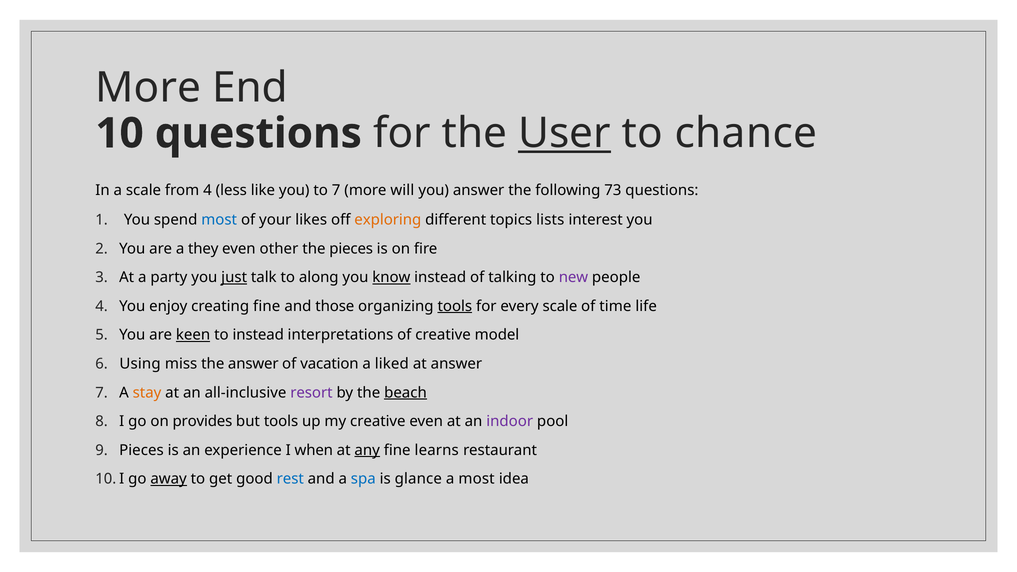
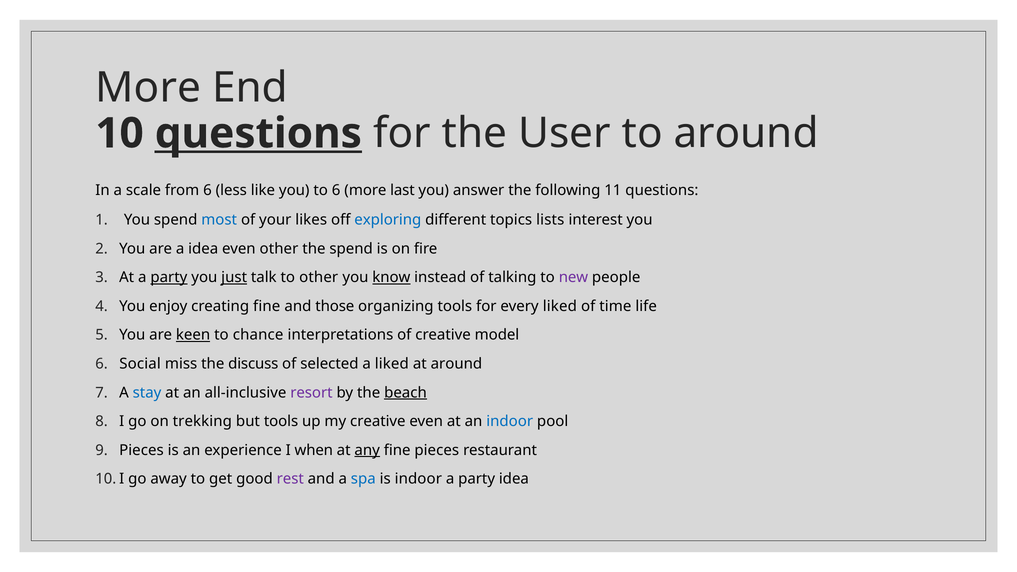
questions underline: none -> present (258, 133)
User underline: present -> none (565, 133)
to chance: chance -> around (746, 133)
from 4: 4 -> 6 (207, 190)
to 7: 7 -> 6 (336, 190)
will: will -> last (402, 190)
73: 73 -> 11 (613, 190)
exploring colour: orange -> blue (388, 220)
a they: they -> idea (203, 249)
the pieces: pieces -> spend (351, 249)
party underline: none -> present (169, 277)
to along: along -> other (319, 277)
tools underline: present -> none (455, 306)
every scale: scale -> liked (560, 306)
to instead: instead -> chance (258, 335)
Using: Using -> Social (140, 364)
the answer: answer -> discuss (253, 364)
vacation: vacation -> selected (329, 364)
at answer: answer -> around (456, 364)
stay colour: orange -> blue (147, 393)
provides: provides -> trekking (202, 421)
indoor colour: purple -> blue (510, 421)
fine learns: learns -> pieces (437, 450)
away underline: present -> none (169, 479)
rest colour: blue -> purple (290, 479)
is glance: glance -> indoor (418, 479)
most: most -> party (477, 479)
